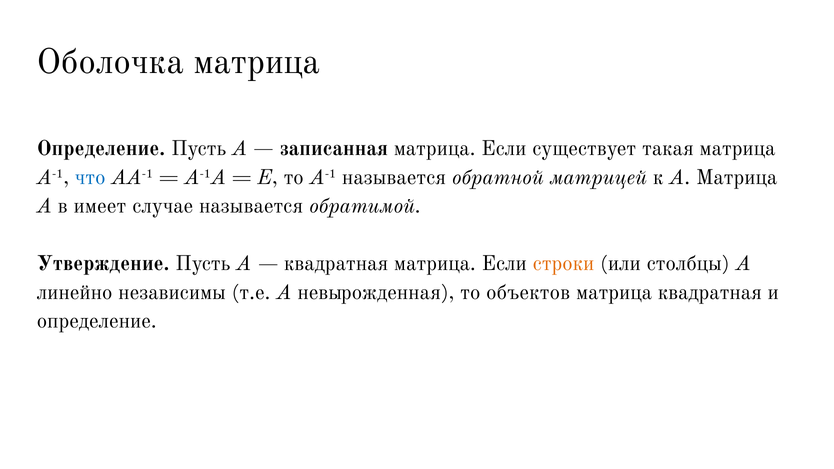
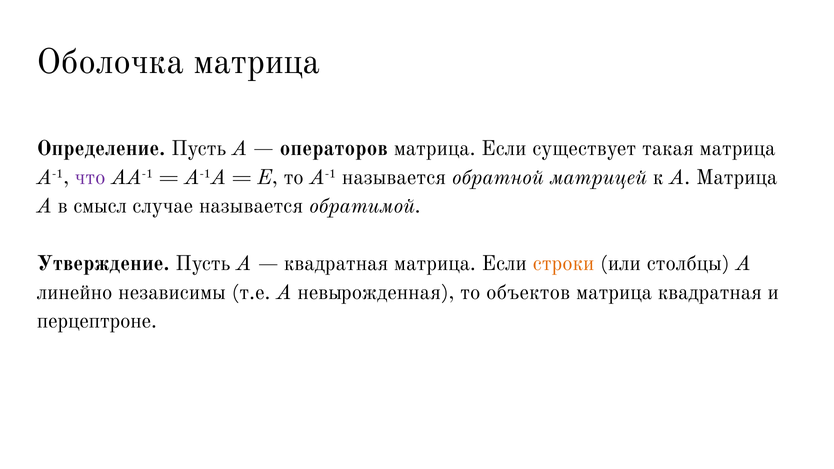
записанная: записанная -> операторов (334, 148)
что colour: blue -> purple (90, 177)
имеет: имеет -> смысл (100, 206)
определение: определение -> перцептроне (97, 321)
